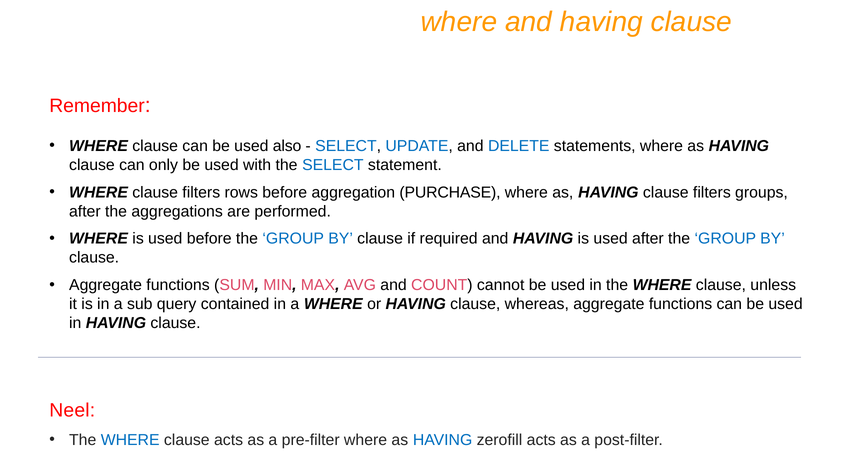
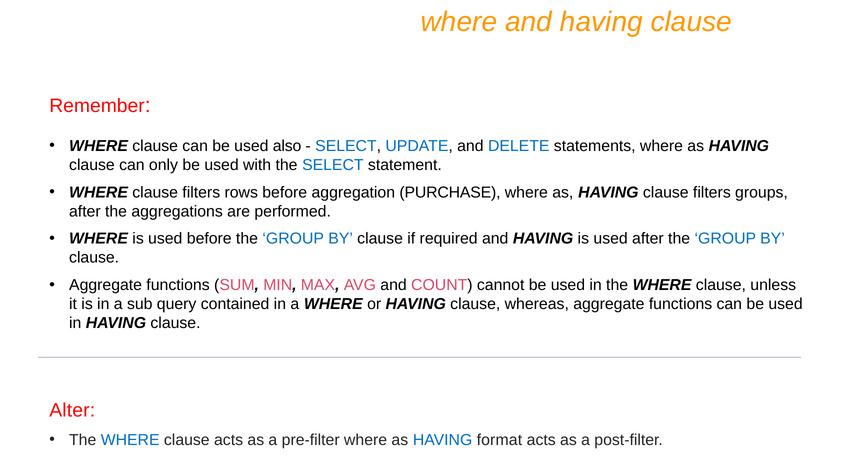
Neel: Neel -> Alter (72, 410)
zerofill: zerofill -> format (499, 440)
